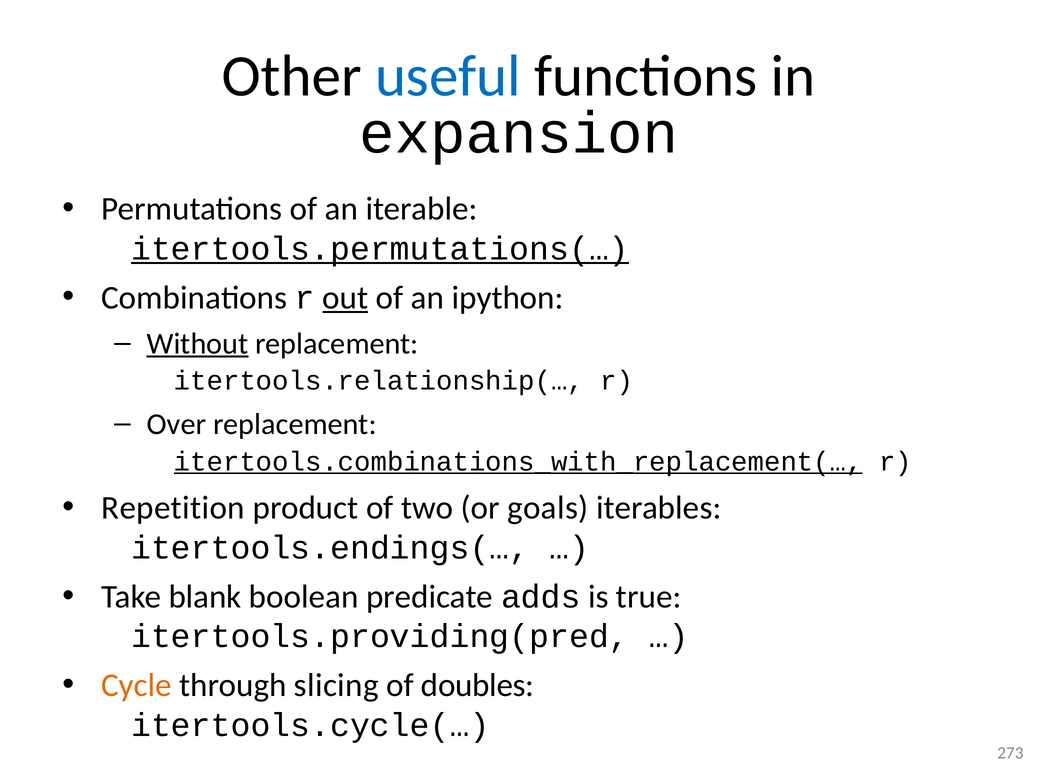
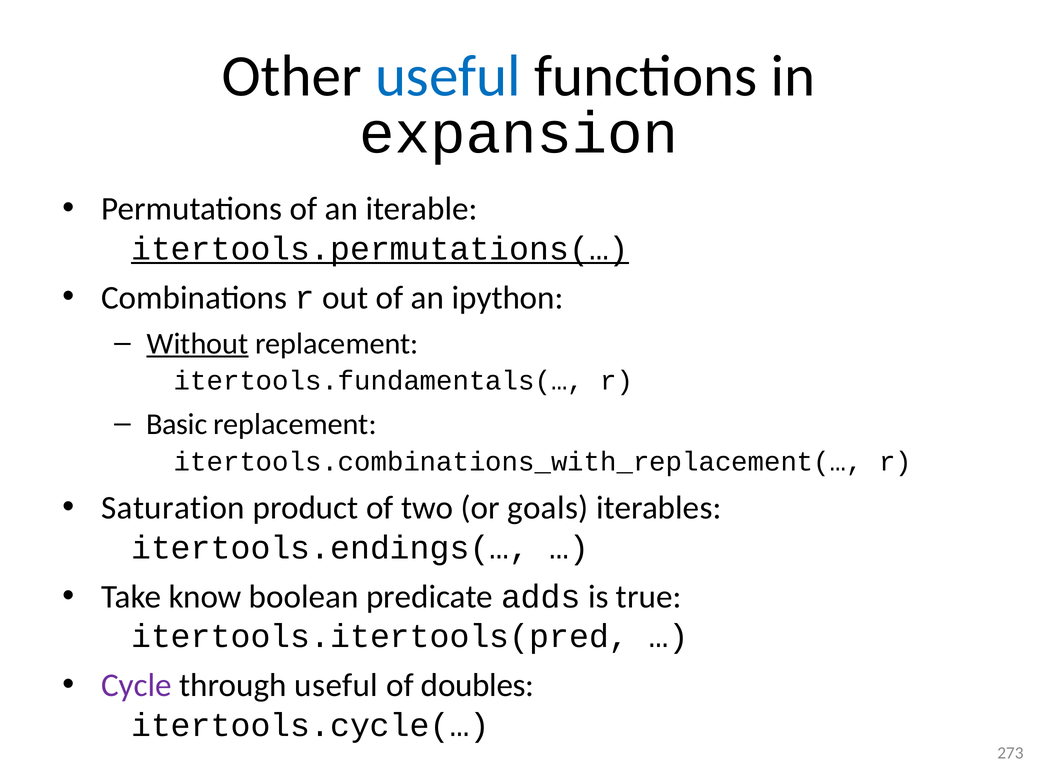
out underline: present -> none (345, 298)
itertools.relationship(…: itertools.relationship(… -> itertools.fundamentals(… (379, 381)
Over: Over -> Basic (177, 424)
itertools.combinations_with_replacement(… underline: present -> none (518, 462)
Repetition: Repetition -> Saturation (173, 508)
blank: blank -> know (205, 597)
itertools.providing(pred: itertools.providing(pred -> itertools.itertools(pred (380, 637)
Cycle colour: orange -> purple (136, 686)
through slicing: slicing -> useful (336, 686)
